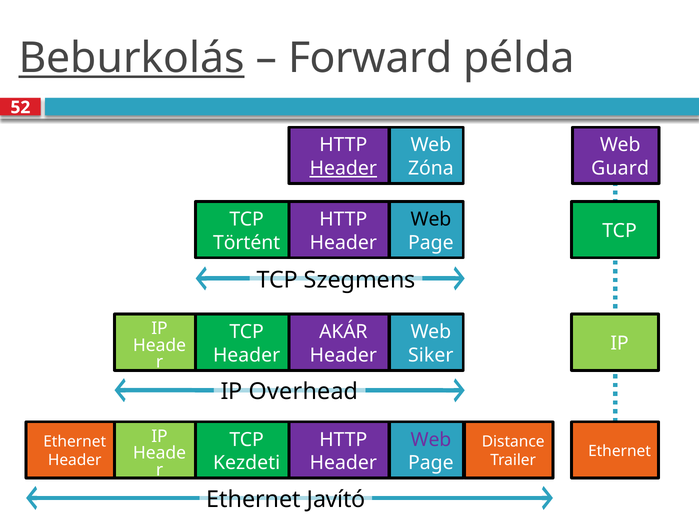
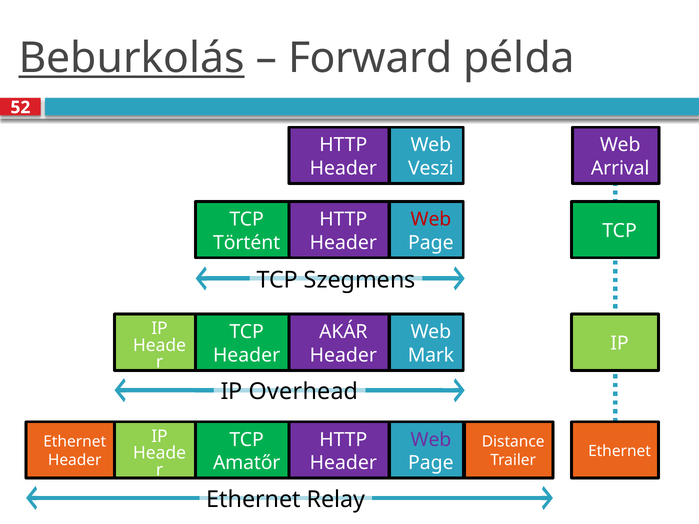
Header underline: present -> none (343, 168)
Zóna: Zóna -> Veszi (431, 168)
Guard: Guard -> Arrival (620, 168)
Web colour: black -> red (431, 219)
Siker: Siker -> Mark (431, 355)
Kezdeti: Kezdeti -> Amatőr (247, 463)
Javító: Javító -> Relay (336, 500)
